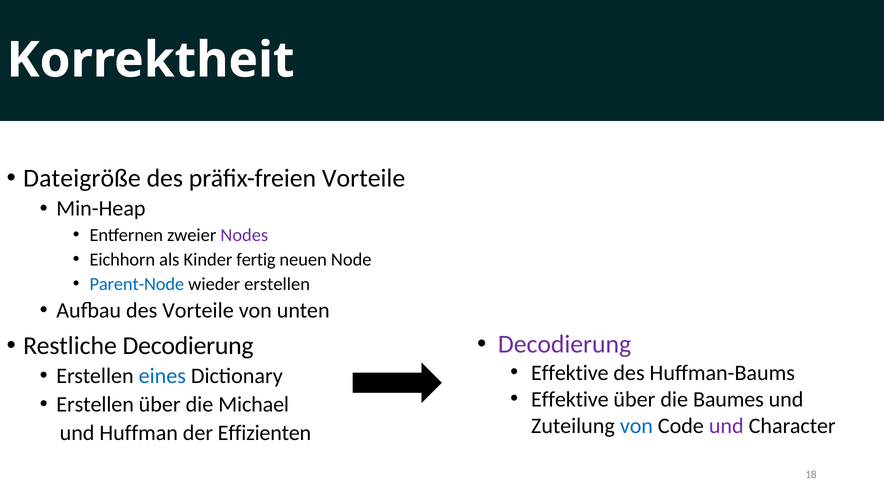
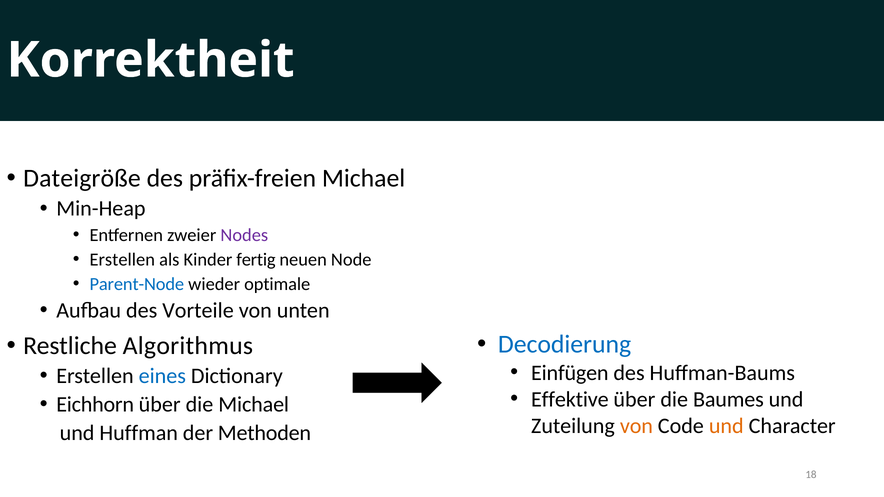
präfix-freien Vorteile: Vorteile -> Michael (364, 178)
Eichhorn: Eichhorn -> Erstellen (122, 260)
wieder erstellen: erstellen -> optimale (277, 284)
Decodierung colour: purple -> blue (565, 345)
Restliche Decodierung: Decodierung -> Algorithmus (188, 346)
Effektive: Effektive -> Einfügen (570, 373)
Erstellen: Erstellen -> Eichhorn (95, 405)
von colour: blue -> orange (636, 426)
und colour: purple -> orange (726, 426)
Effizienten: Effizienten -> Methoden (264, 433)
